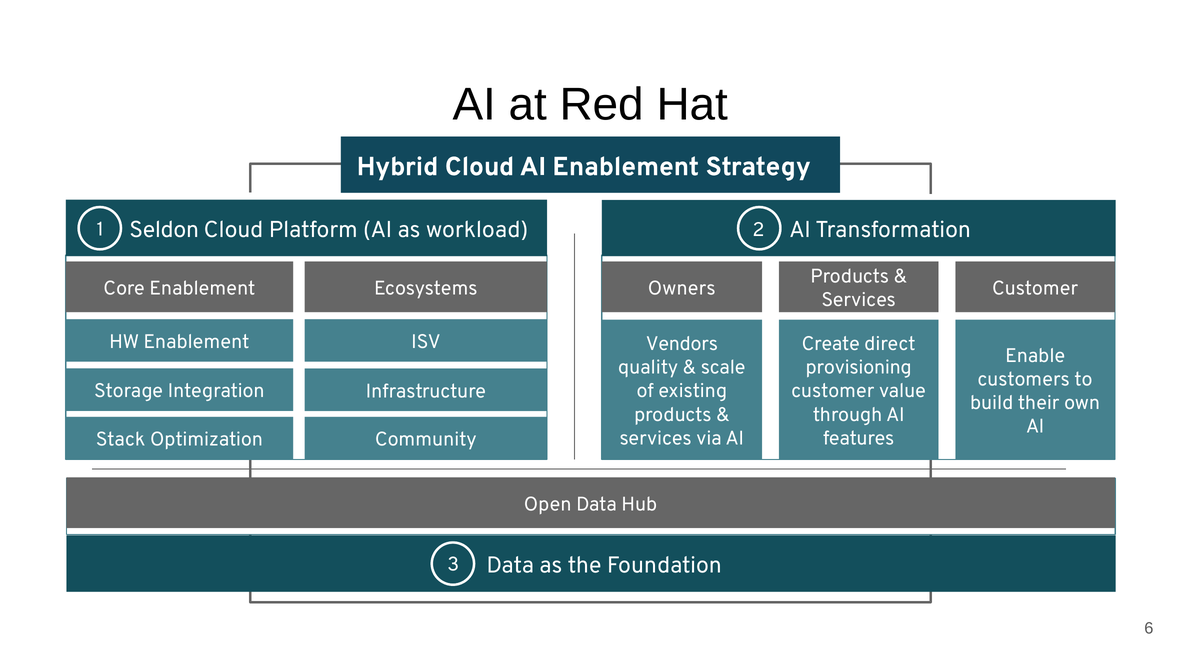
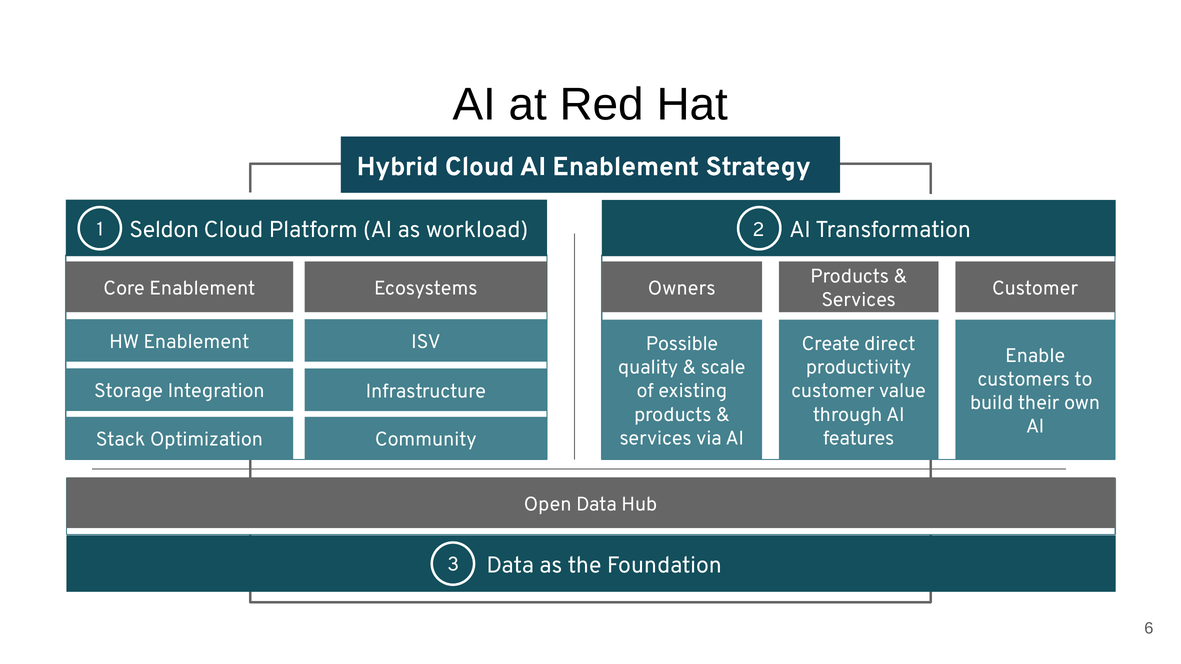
Vendors: Vendors -> Possible (682, 344)
provisioning: provisioning -> productivity (859, 368)
